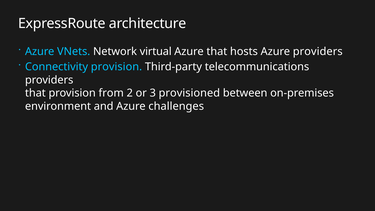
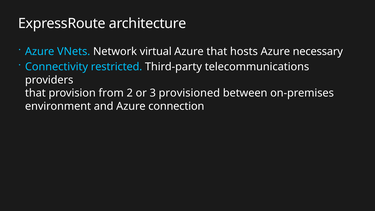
Azure providers: providers -> necessary (318, 51)
Connectivity provision: provision -> restricted (117, 67)
challenges: challenges -> connection (176, 106)
